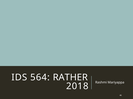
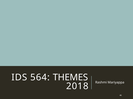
RATHER: RATHER -> THEMES (70, 78)
